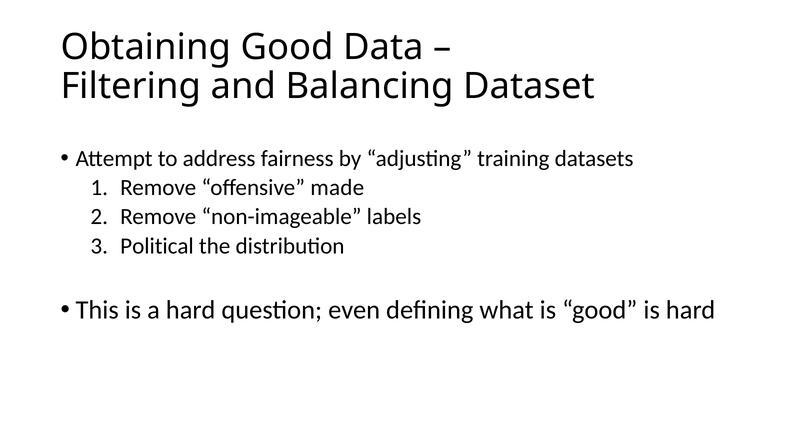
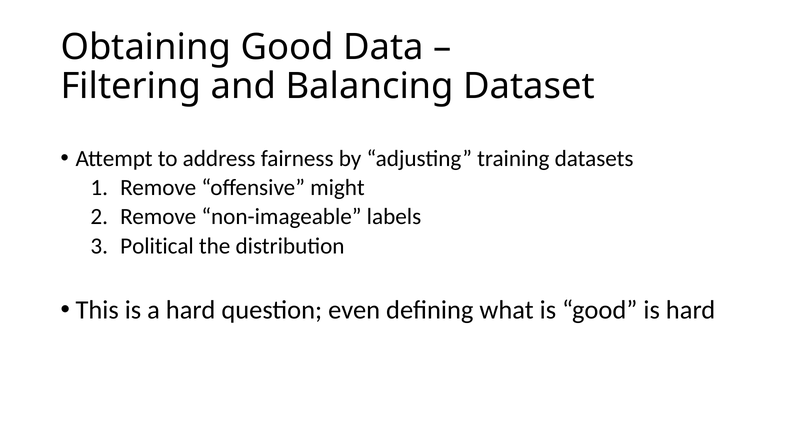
made: made -> might (337, 188)
